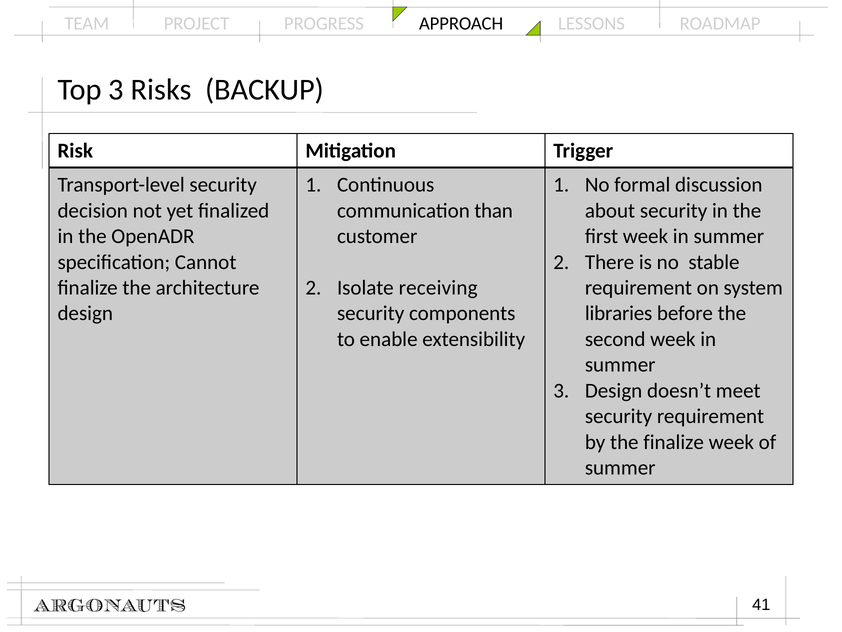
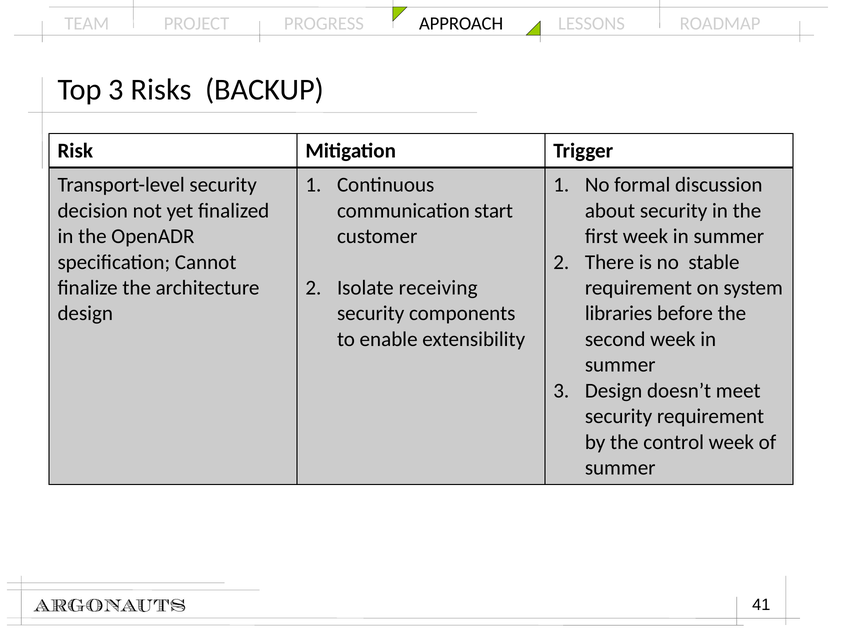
than: than -> start (494, 210)
the finalize: finalize -> control (674, 442)
